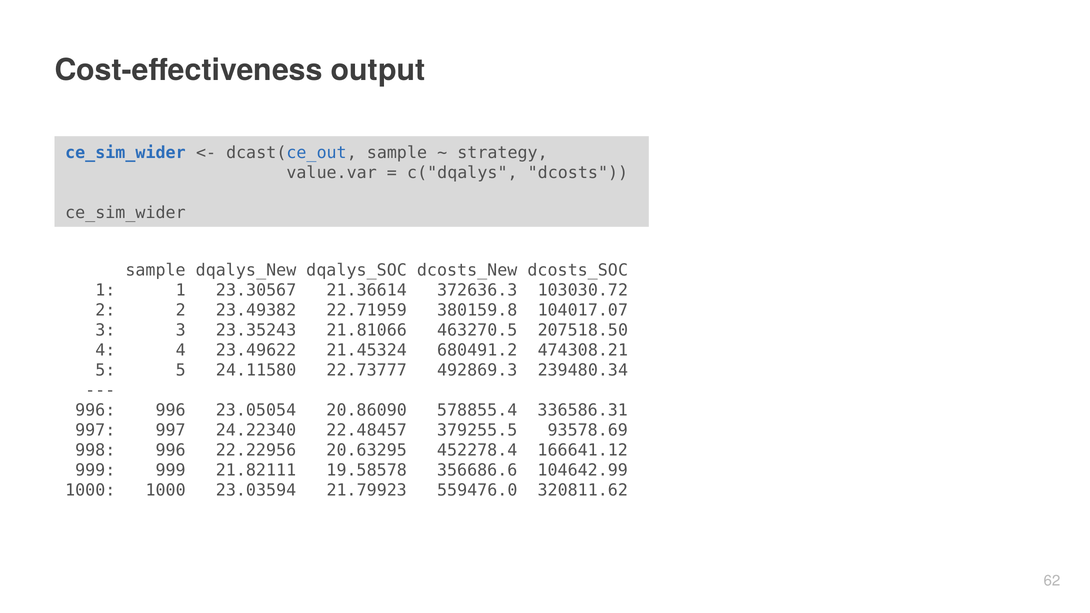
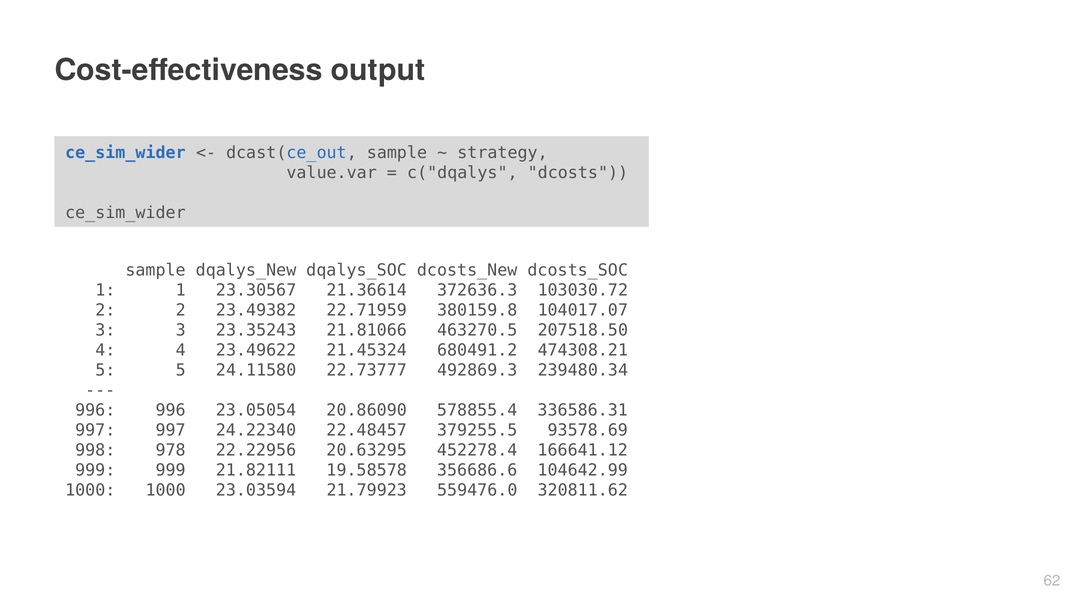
998 996: 996 -> 978 (171, 450)
